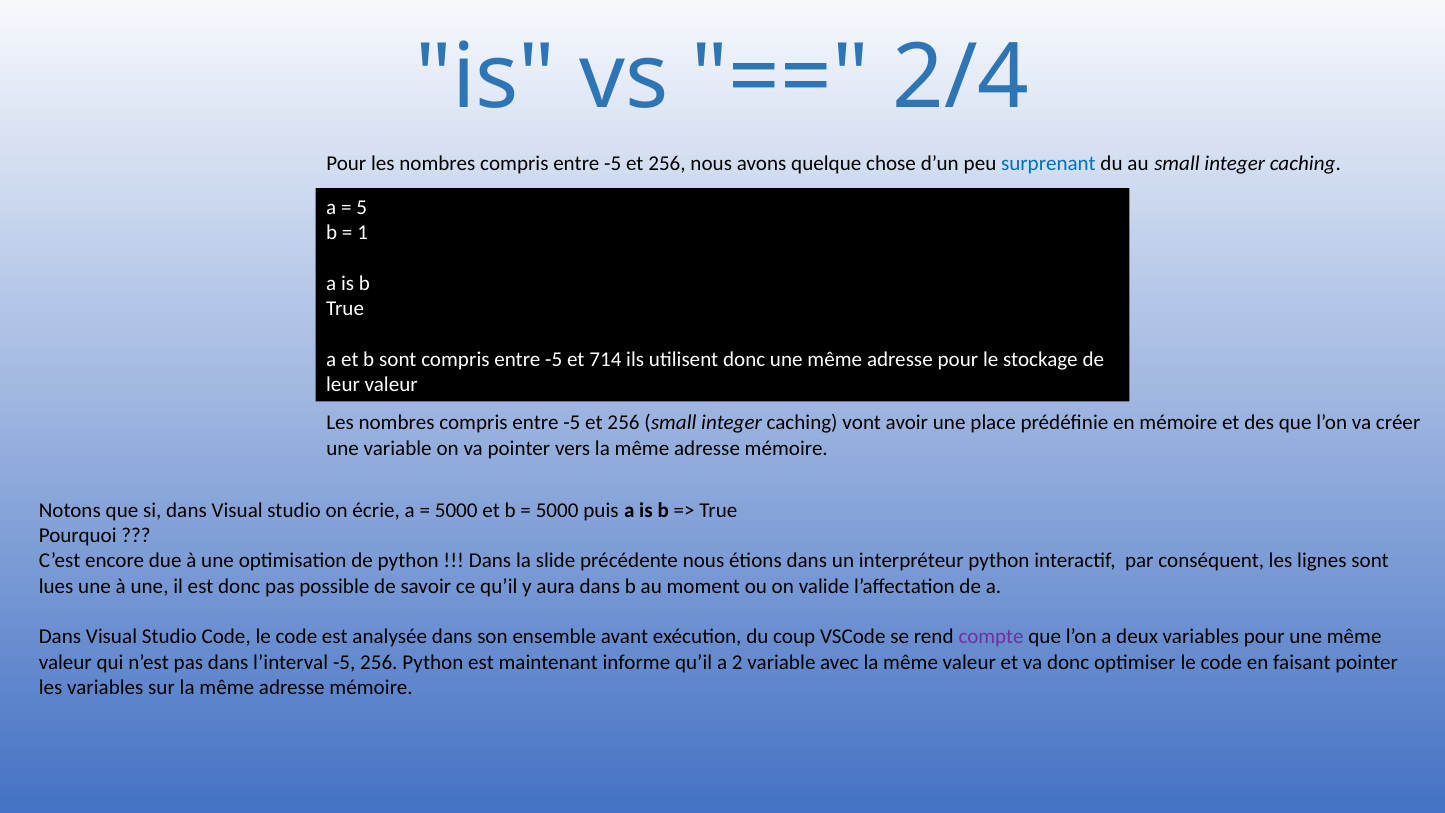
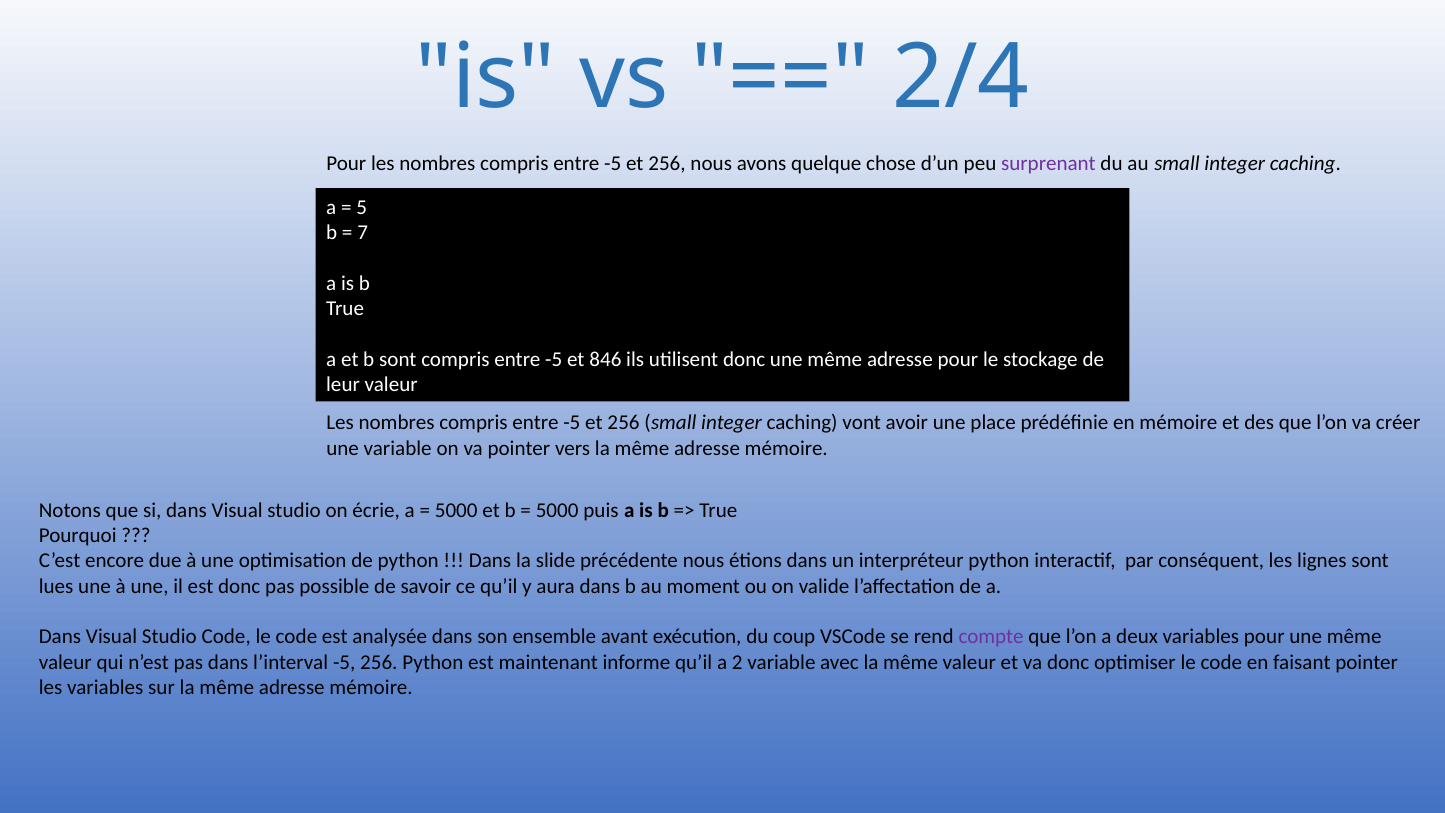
surprenant colour: blue -> purple (1048, 163)
1: 1 -> 7 (363, 233)
714: 714 -> 846 (605, 359)
